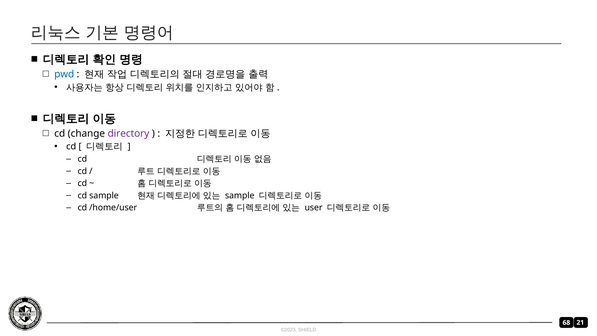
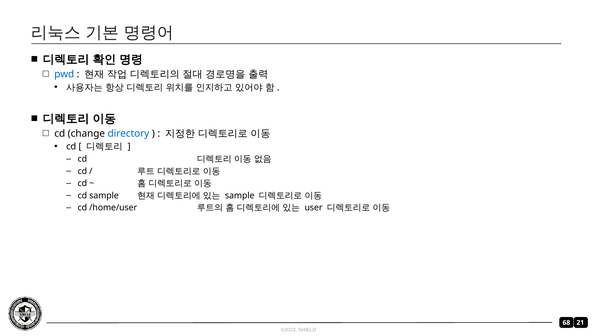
directory colour: purple -> blue (128, 133)
